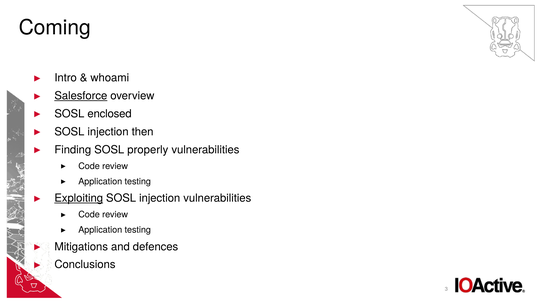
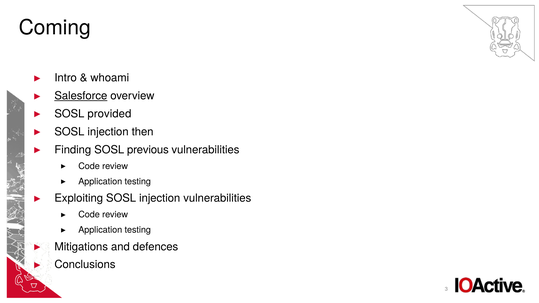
enclosed: enclosed -> provided (109, 114)
properly: properly -> previous (148, 150)
Exploiting underline: present -> none (79, 198)
